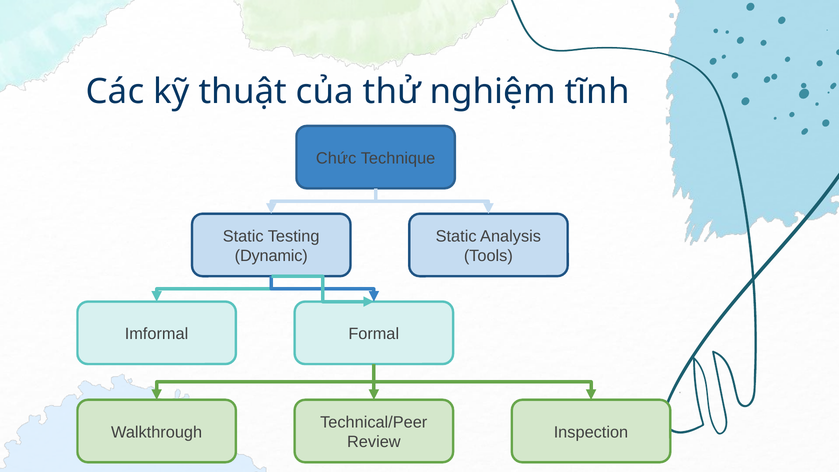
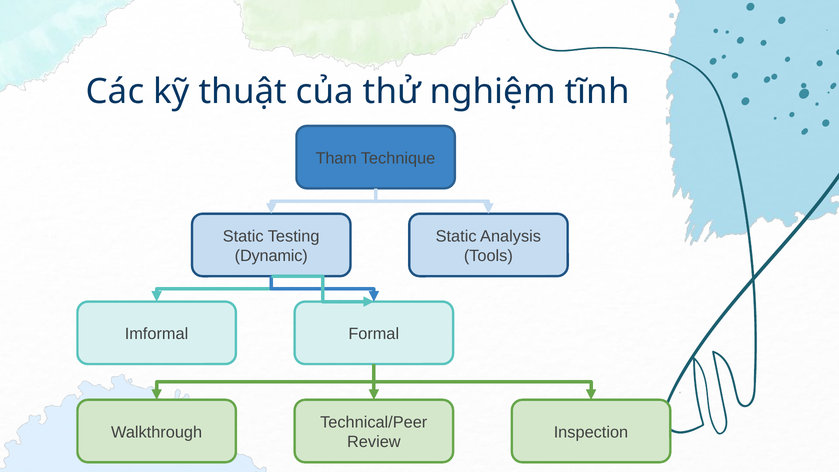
Chức: Chức -> Tham (336, 158)
